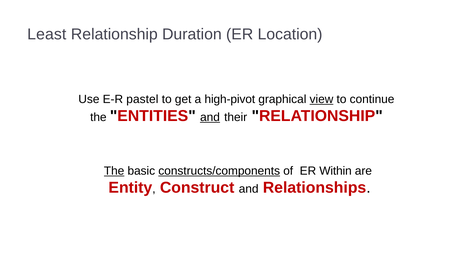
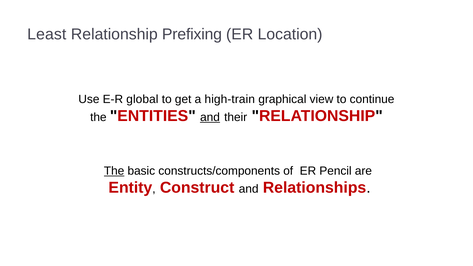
Duration: Duration -> Prefixing (192, 34)
pastel: pastel -> global (142, 99)
high-pivot: high-pivot -> high-train (230, 99)
view underline: present -> none (321, 99)
constructs/components underline: present -> none (219, 171)
Within: Within -> Pencil (335, 171)
